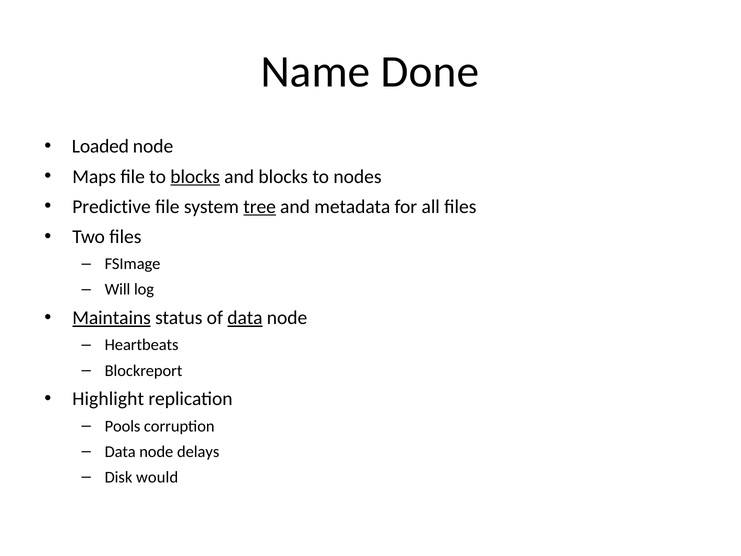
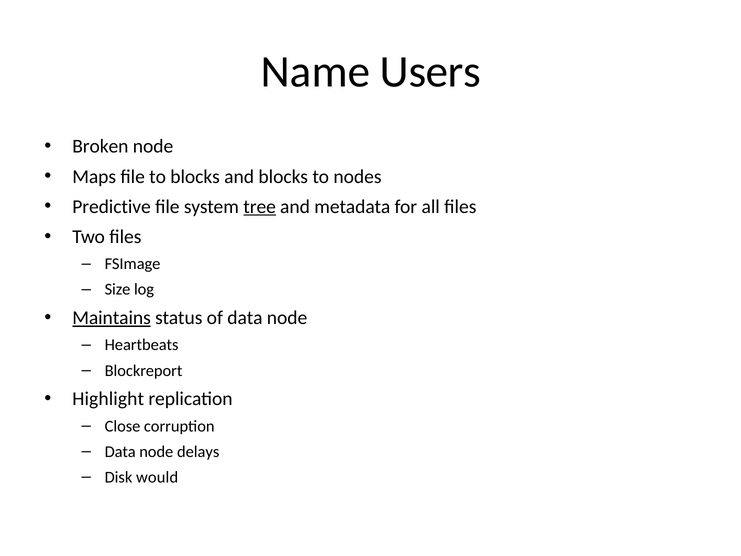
Done: Done -> Users (430, 72)
Loaded: Loaded -> Broken (100, 146)
blocks underline: present -> none (195, 177)
Will: Will -> Size (118, 289)
data underline: present -> none (245, 318)
Pools: Pools -> Close (123, 426)
